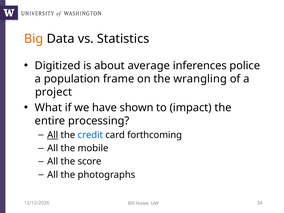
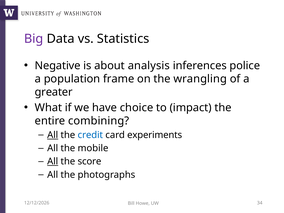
Big colour: orange -> purple (34, 39)
Digitized: Digitized -> Negative (58, 66)
average: average -> analysis (149, 66)
project: project -> greater (54, 92)
shown: shown -> choice (137, 108)
processing: processing -> combining (99, 121)
forthcoming: forthcoming -> experiments (155, 135)
All underline: none -> present (53, 161)
